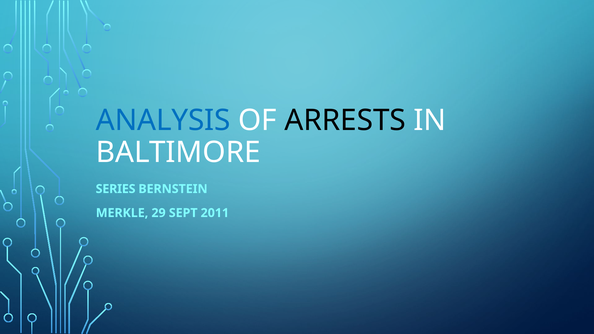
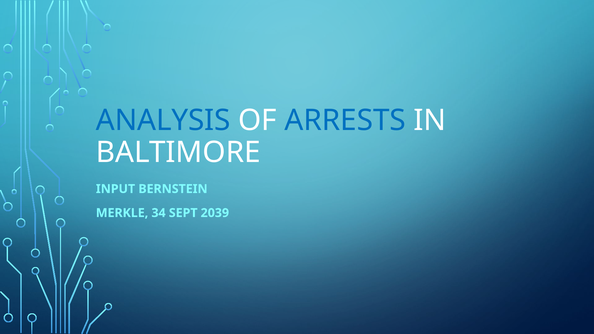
ARRESTS colour: black -> blue (345, 120)
SERIES: SERIES -> INPUT (115, 189)
29: 29 -> 34 (159, 213)
2011: 2011 -> 2039 (215, 213)
